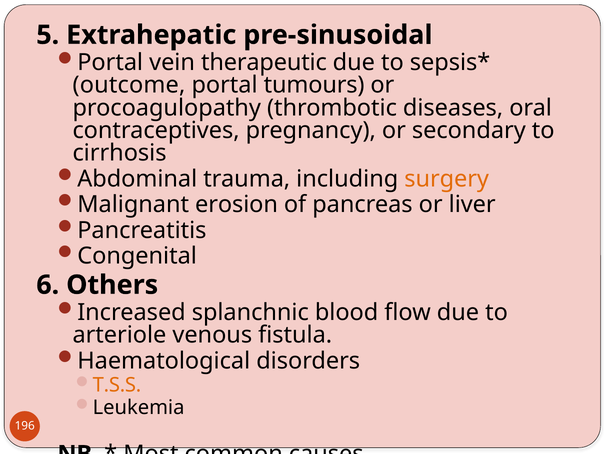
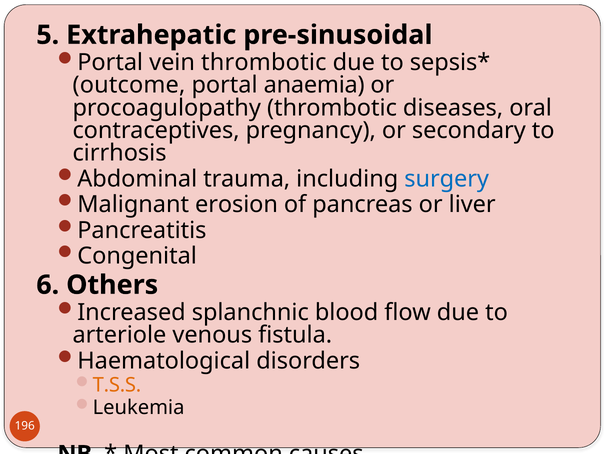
vein therapeutic: therapeutic -> thrombotic (264, 62)
tumours: tumours -> anaemia (314, 85)
surgery colour: orange -> blue (447, 179)
